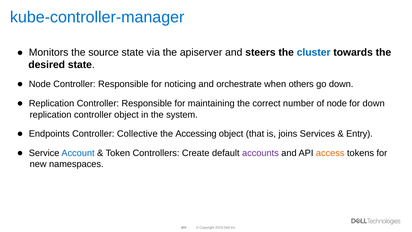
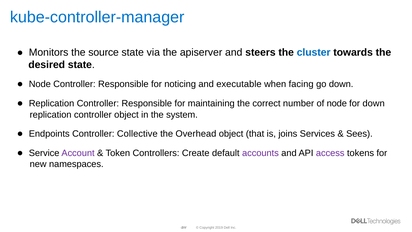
orchestrate: orchestrate -> executable (239, 84)
others: others -> facing (301, 84)
Accessing: Accessing -> Overhead (196, 134)
Entry: Entry -> Sees (359, 134)
Account colour: blue -> purple (78, 153)
access colour: orange -> purple (330, 153)
